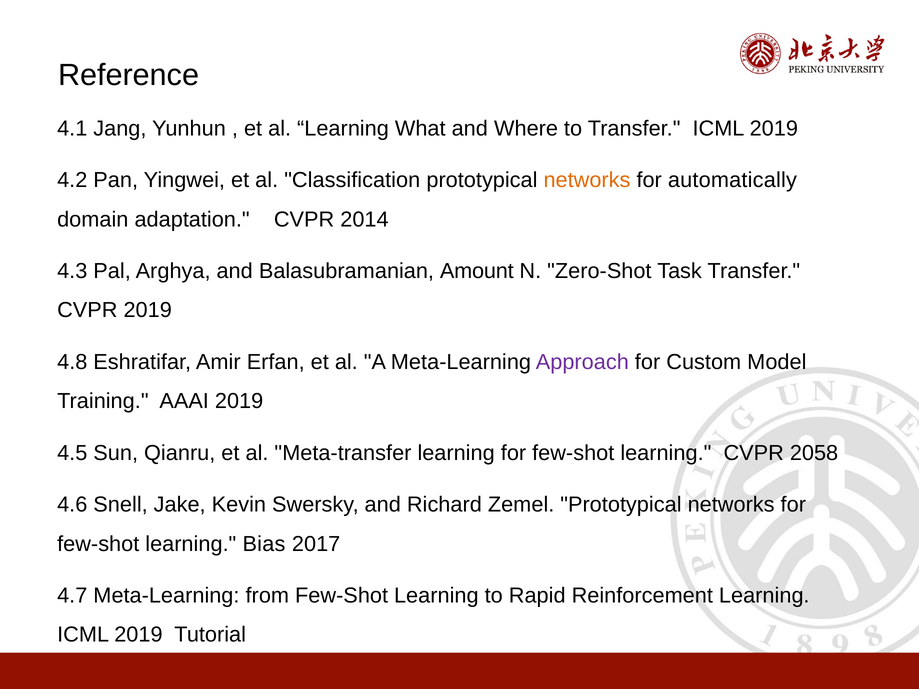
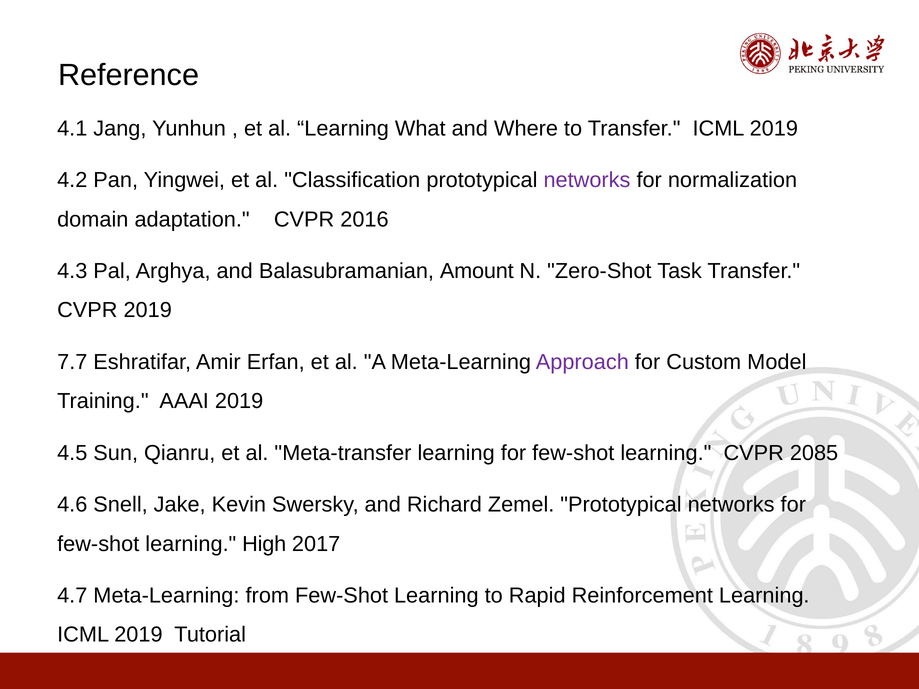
networks colour: orange -> purple (587, 180)
automatically: automatically -> normalization (733, 180)
2014: 2014 -> 2016 (364, 219)
4.8: 4.8 -> 7.7 (72, 362)
2058: 2058 -> 2085 (814, 453)
Bias: Bias -> High (264, 544)
